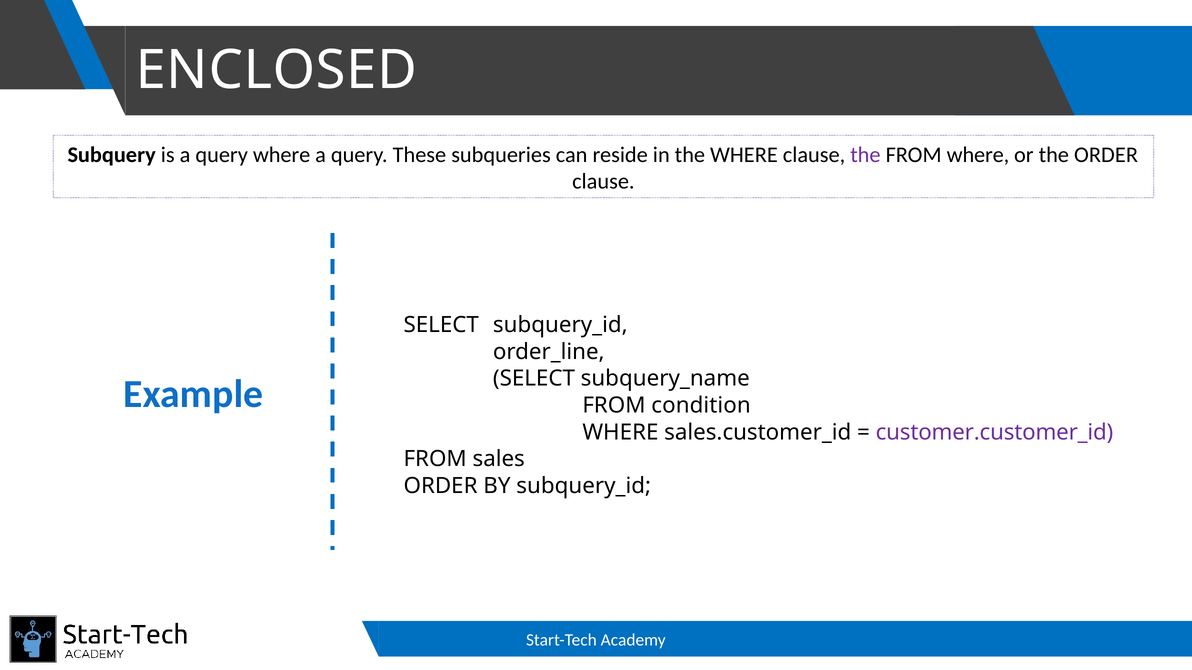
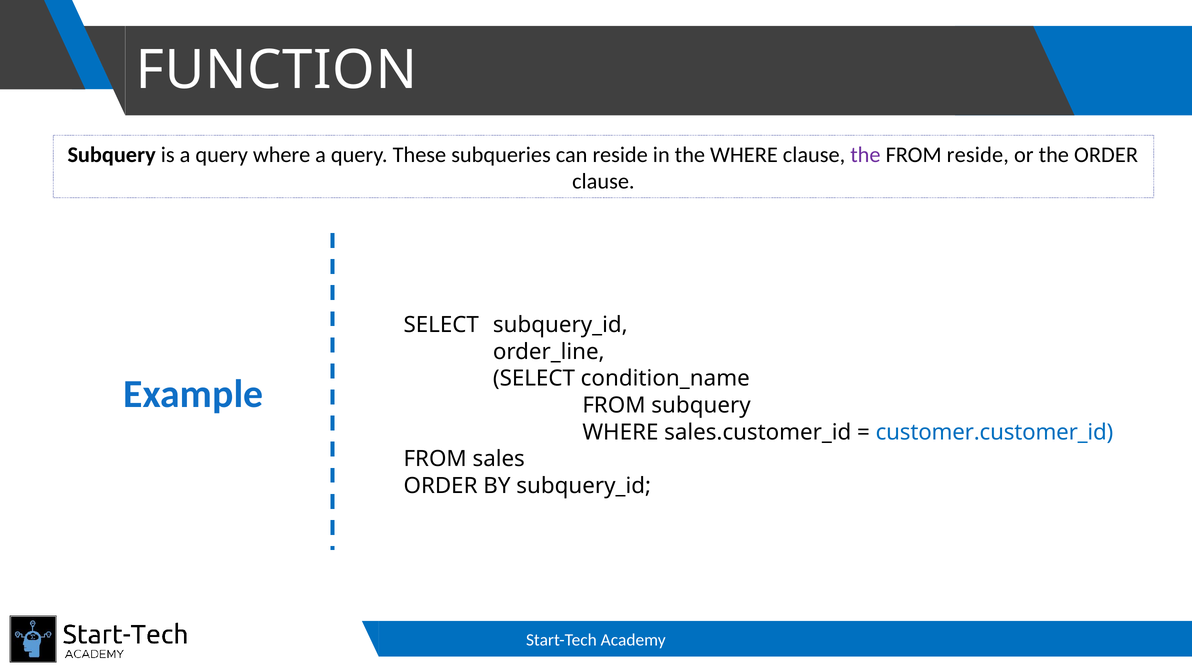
ENCLOSED: ENCLOSED -> FUNCTION (276, 70)
FROM where: where -> reside (978, 155)
subquery_name: subquery_name -> condition_name (665, 379)
FROM condition: condition -> subquery (701, 406)
customer.customer_id colour: purple -> blue (994, 432)
